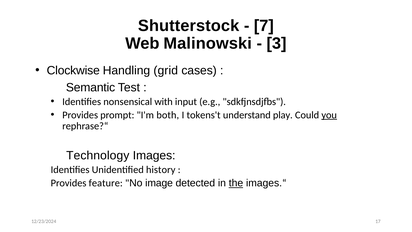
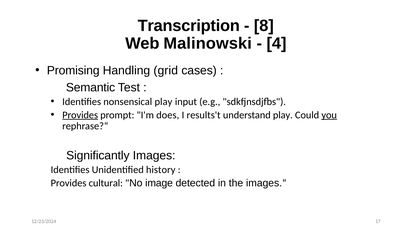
Shutterstock: Shutterstock -> Transcription (189, 26)
7: 7 -> 8 (264, 26)
3: 3 -> 4 (277, 43)
Clockwise: Clockwise -> Promising (73, 70)
nonsensical with: with -> play (163, 102)
Provides underline: none -> present (80, 115)
both: both -> does (168, 115)
tokens't: tokens't -> results't (204, 115)
Technology: Technology -> Significantly (98, 156)
feature: feature -> cultural (106, 183)
the underline: present -> none (236, 183)
